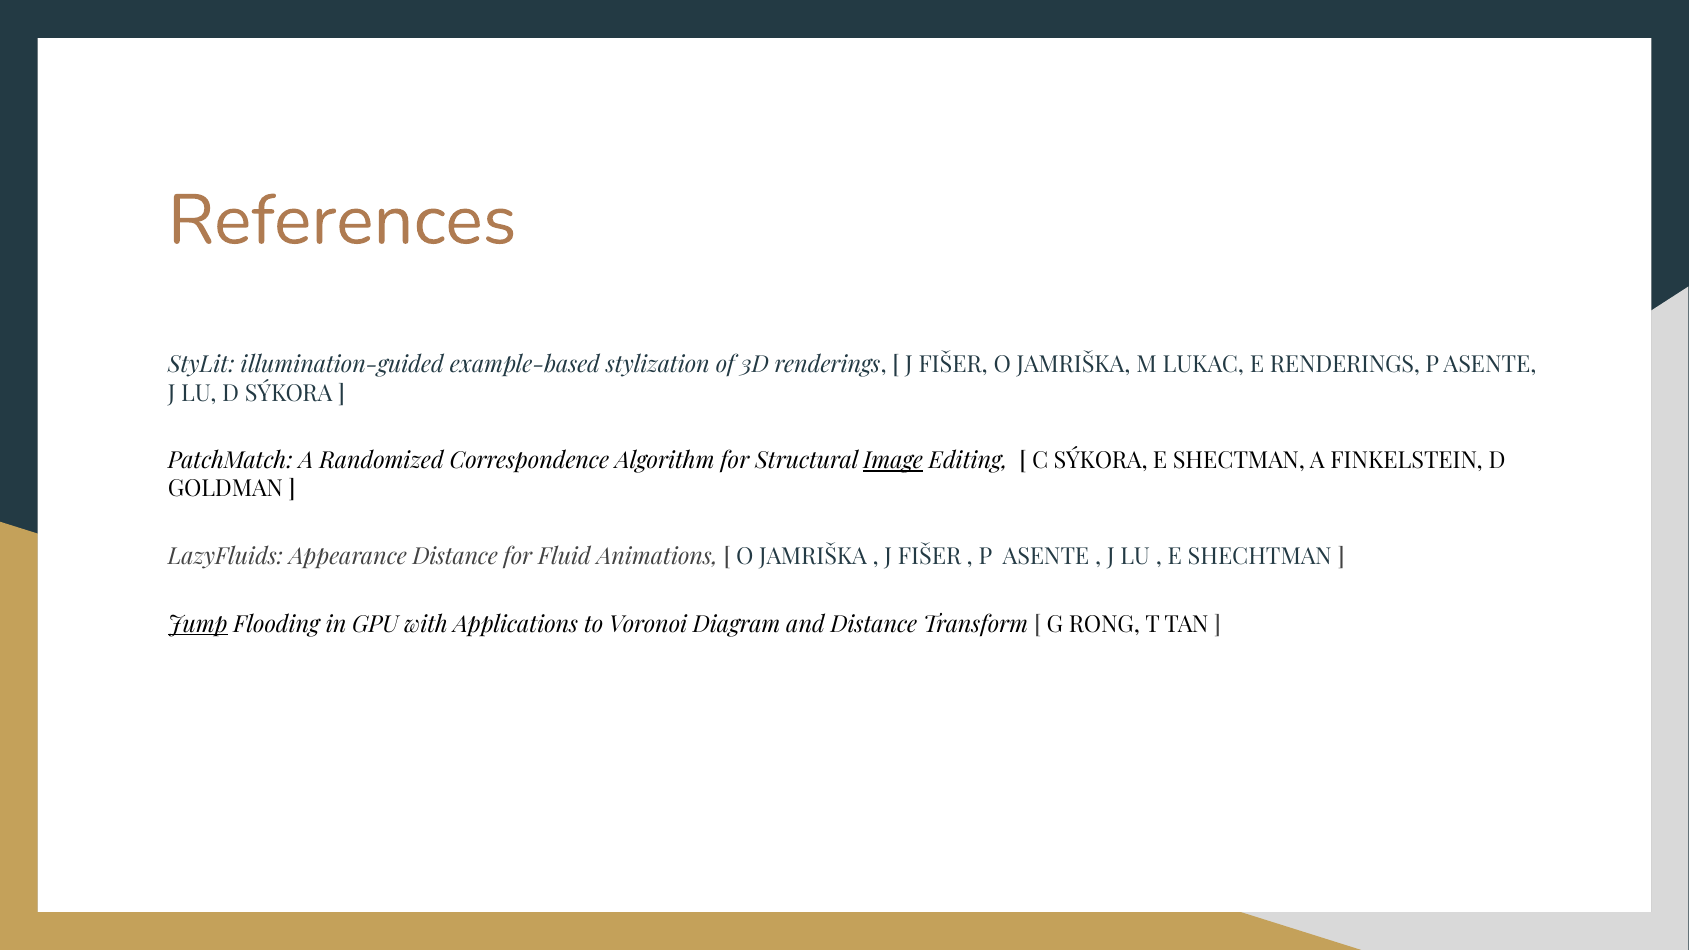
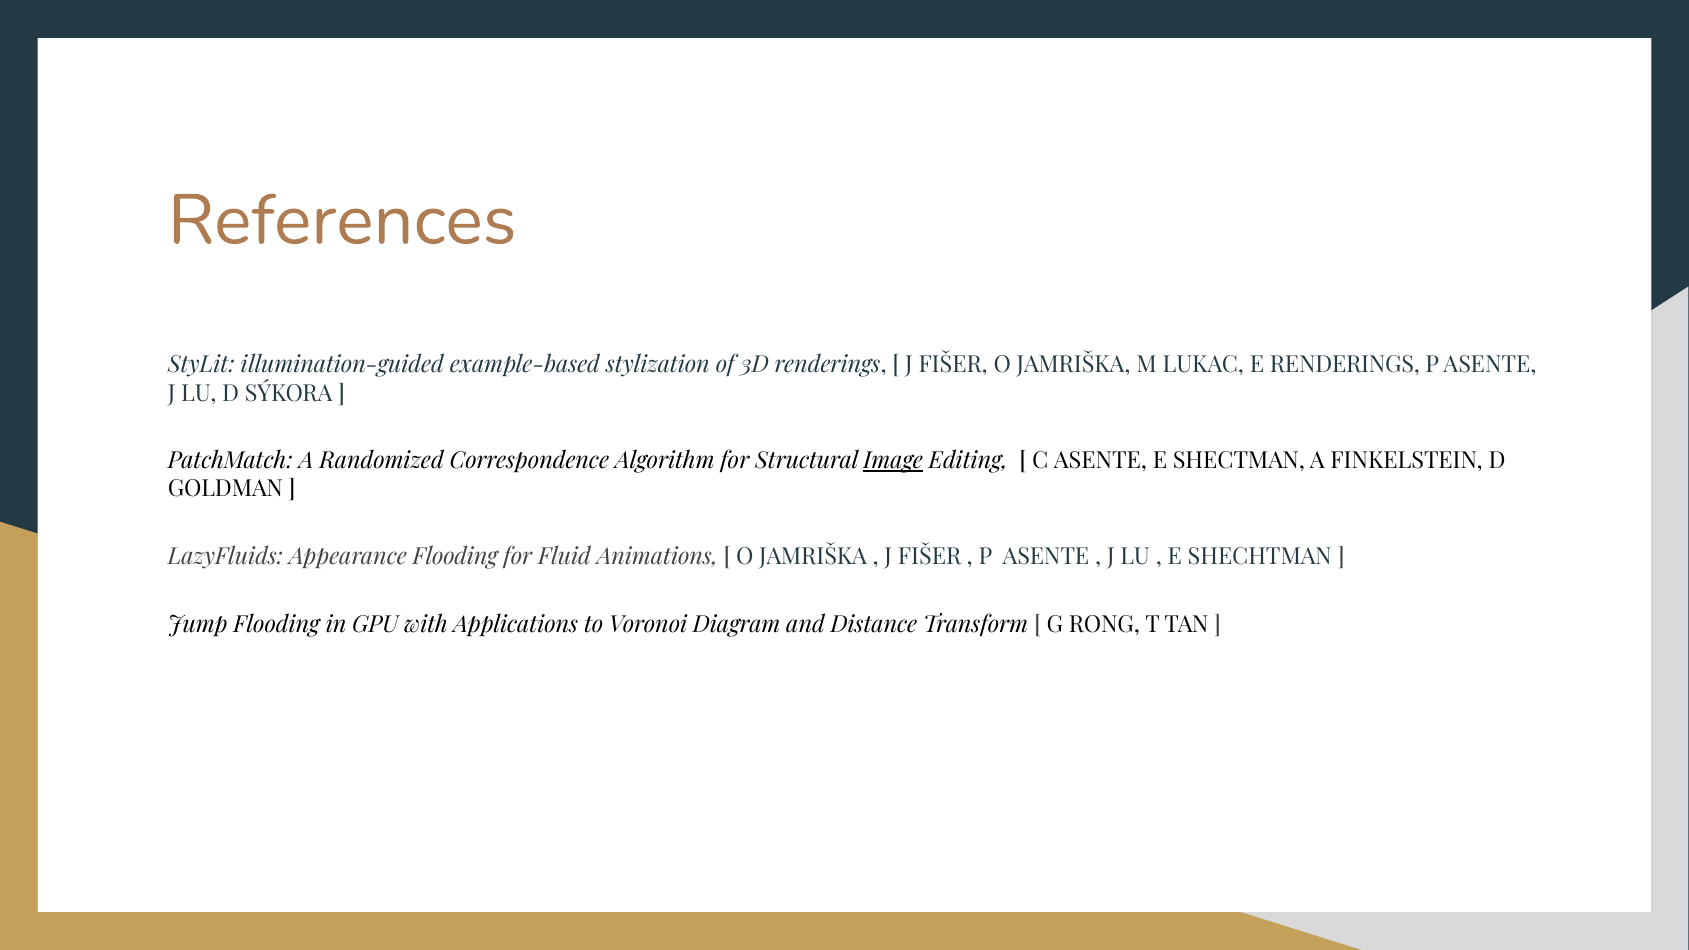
C SÝKORA: SÝKORA -> ASENTE (1101, 461)
Appearance Distance: Distance -> Flooding (455, 557)
Jump underline: present -> none (198, 624)
